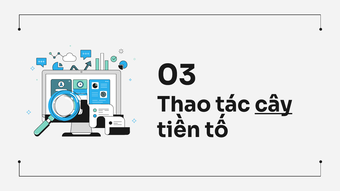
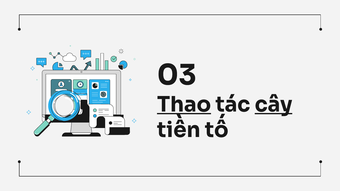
Thao underline: none -> present (184, 105)
